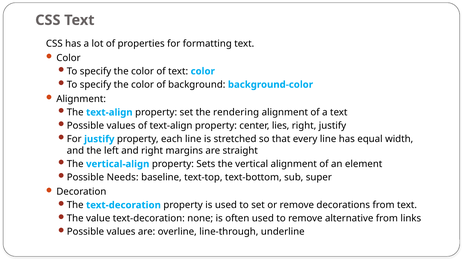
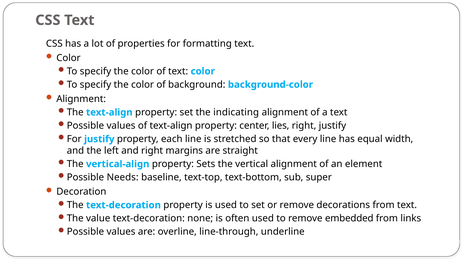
rendering: rendering -> indicating (236, 113)
alternative: alternative -> embedded (349, 219)
